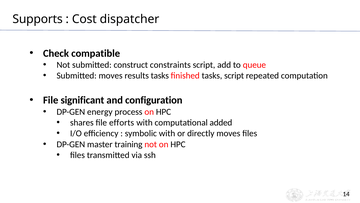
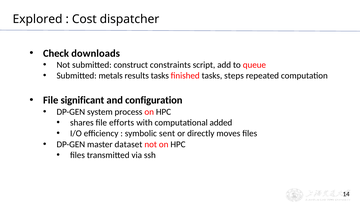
Supports: Supports -> Explored (38, 19)
compatible: compatible -> downloads (96, 53)
Submitted moves: moves -> metals (111, 76)
tasks script: script -> steps (234, 76)
energy: energy -> system (100, 112)
symbolic with: with -> sent (167, 133)
training: training -> dataset (128, 144)
